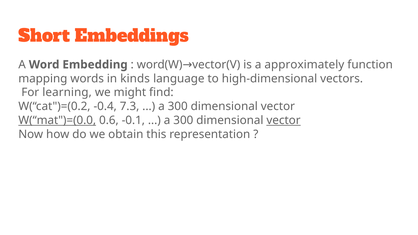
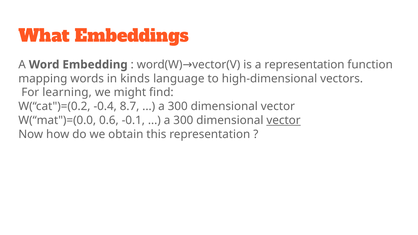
Short: Short -> What (44, 36)
a approximately: approximately -> representation (304, 65)
7.3: 7.3 -> 8.7 (130, 106)
W(‘‘mat")=(0.0 underline: present -> none (57, 120)
